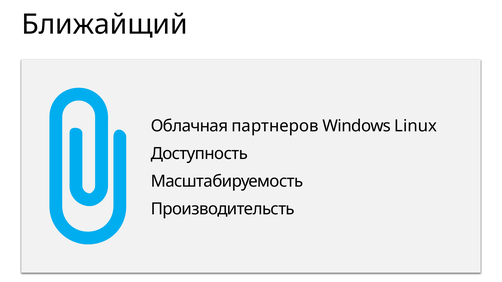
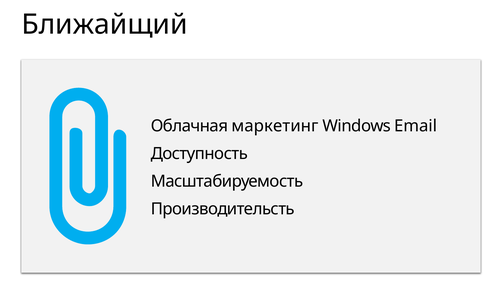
партнеров: партнеров -> маркетинг (275, 126)
Linux: Linux -> Email (416, 126)
